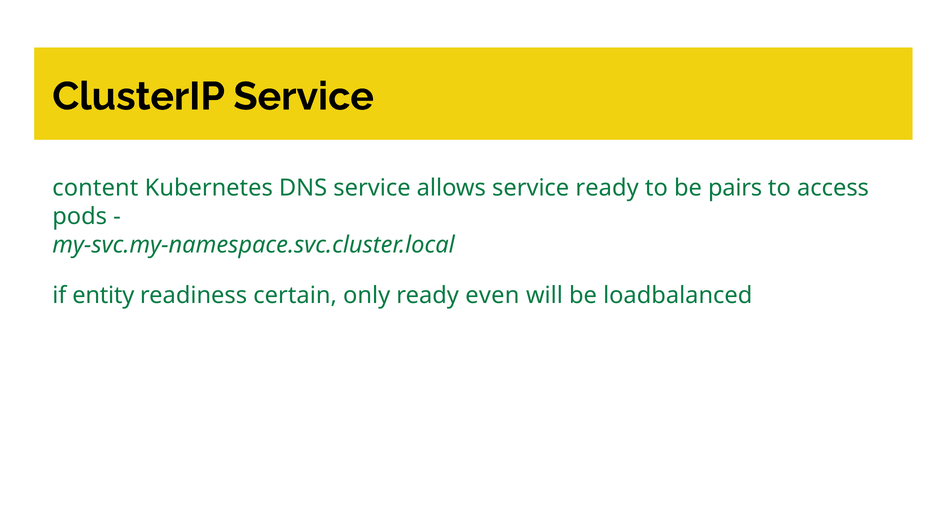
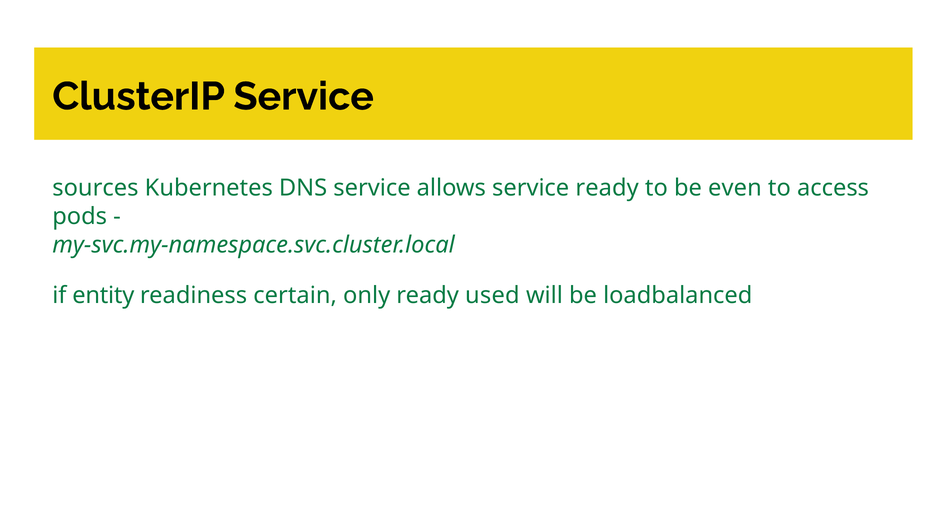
content: content -> sources (95, 188)
pairs: pairs -> even (735, 188)
even: even -> used (492, 296)
